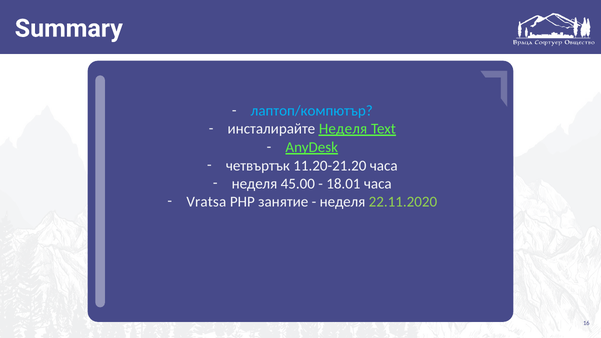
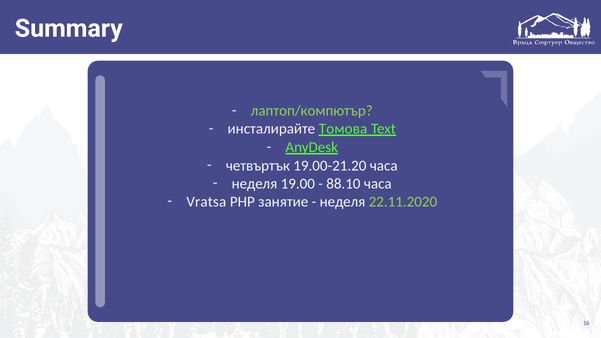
лаптоп/компютър colour: light blue -> light green (312, 111)
инсталирайте Неделя: Неделя -> Томова (343, 129)
11.20-21.20: 11.20-21.20 -> 19.00-21.20 (330, 166)
45.00: 45.00 -> 19.00 (298, 184)
18.01: 18.01 -> 88.10 (343, 184)
